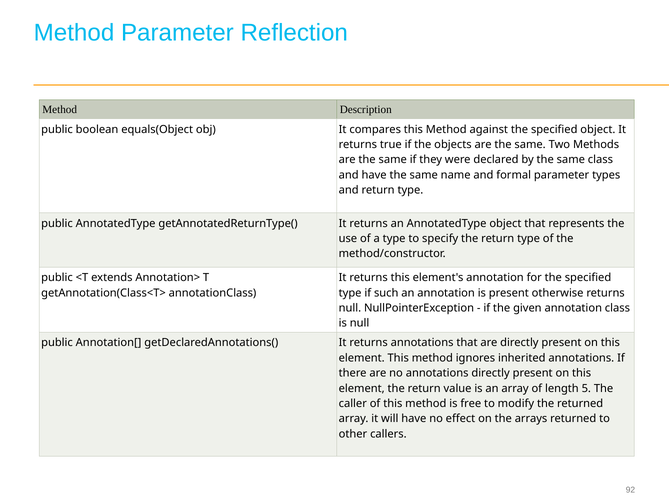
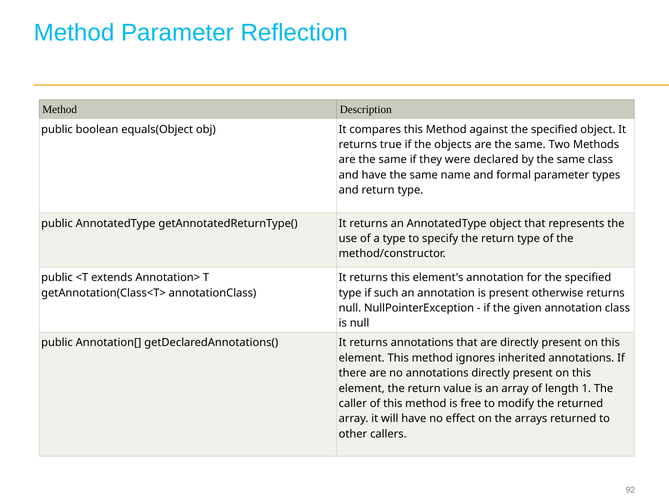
5: 5 -> 1 (586, 388)
